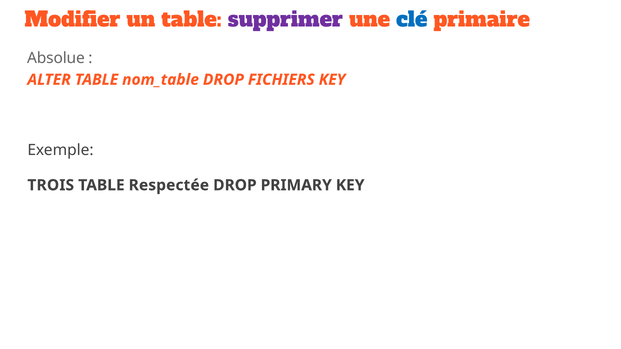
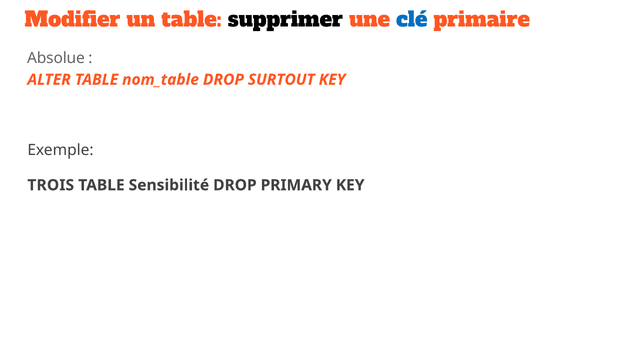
supprimer colour: purple -> black (285, 20)
FICHIERS: FICHIERS -> SURTOUT (281, 80)
Respectée: Respectée -> Sensibilité (169, 185)
